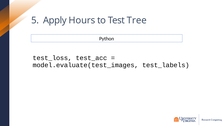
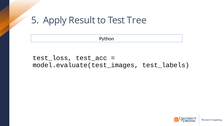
Hours: Hours -> Result (82, 20)
